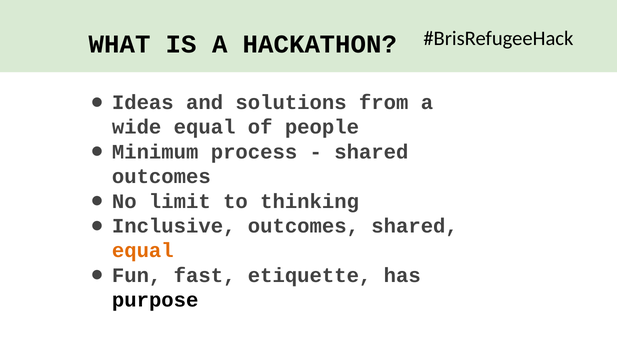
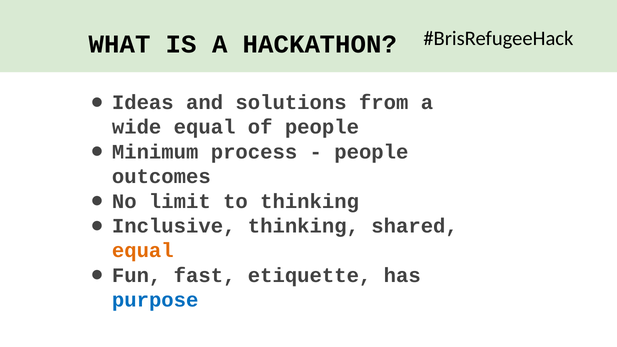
shared: shared -> people (371, 152)
Inclusive outcomes: outcomes -> thinking (303, 226)
purpose colour: black -> blue (155, 300)
